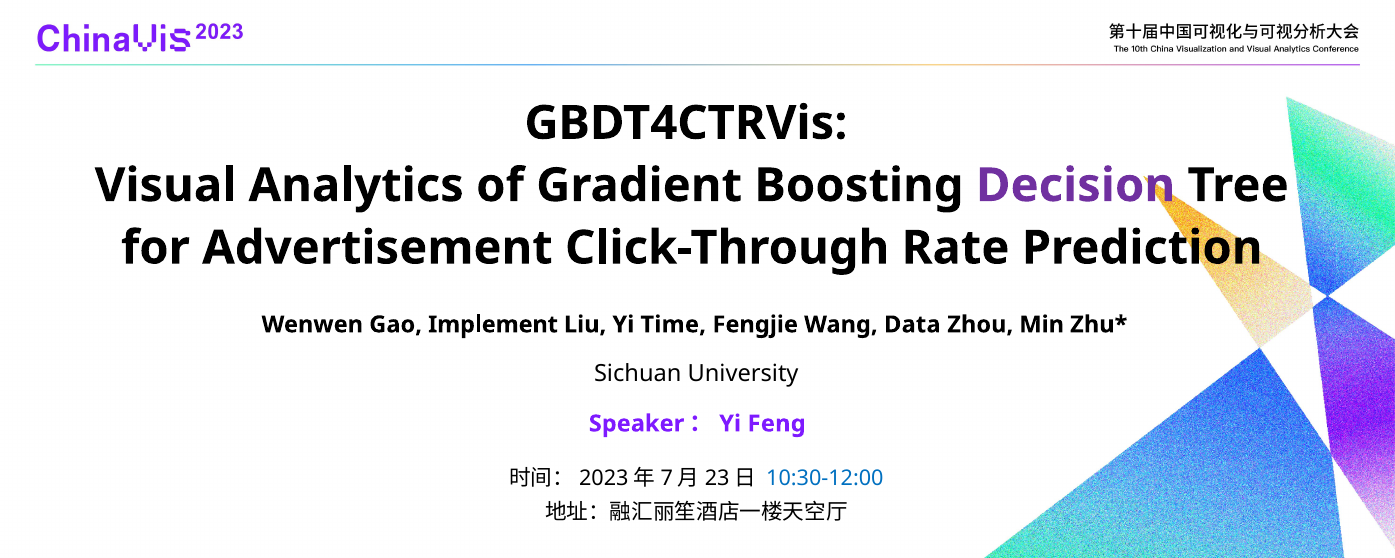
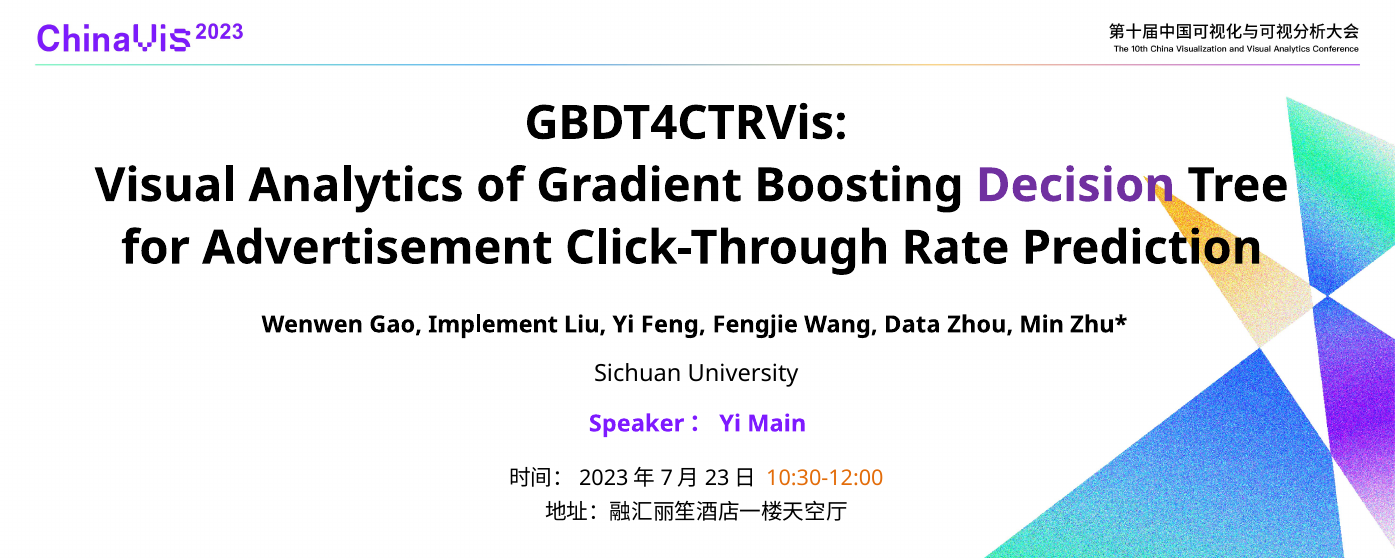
Time: Time -> Feng (673, 325)
Feng: Feng -> Main (777, 424)
10:30-12:00 colour: blue -> orange (825, 478)
